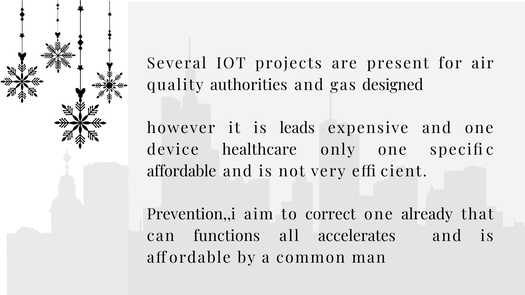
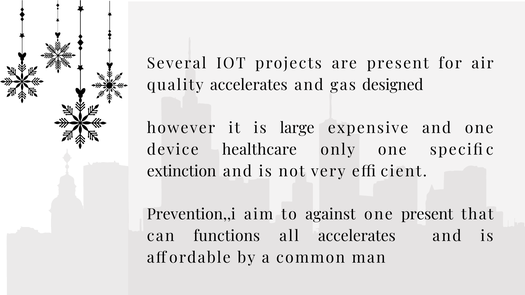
quality authorities: authorities -> accelerates (249, 85)
leads: leads -> large (297, 128)
affordable: affordable -> extinction (182, 172)
correct: correct -> against (330, 215)
one already: already -> present (427, 215)
